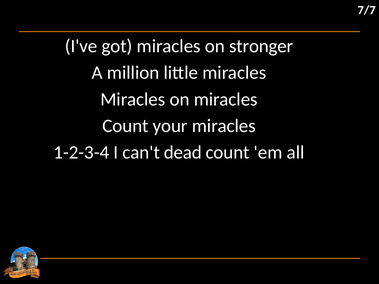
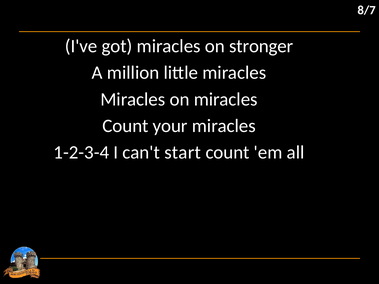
7/7: 7/7 -> 8/7 (367, 10)
dead: dead -> start (183, 152)
